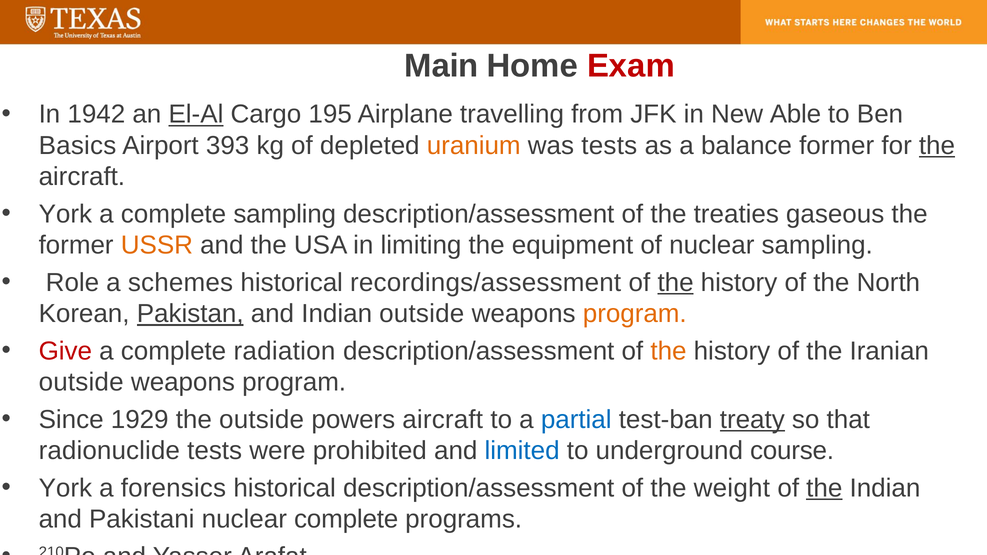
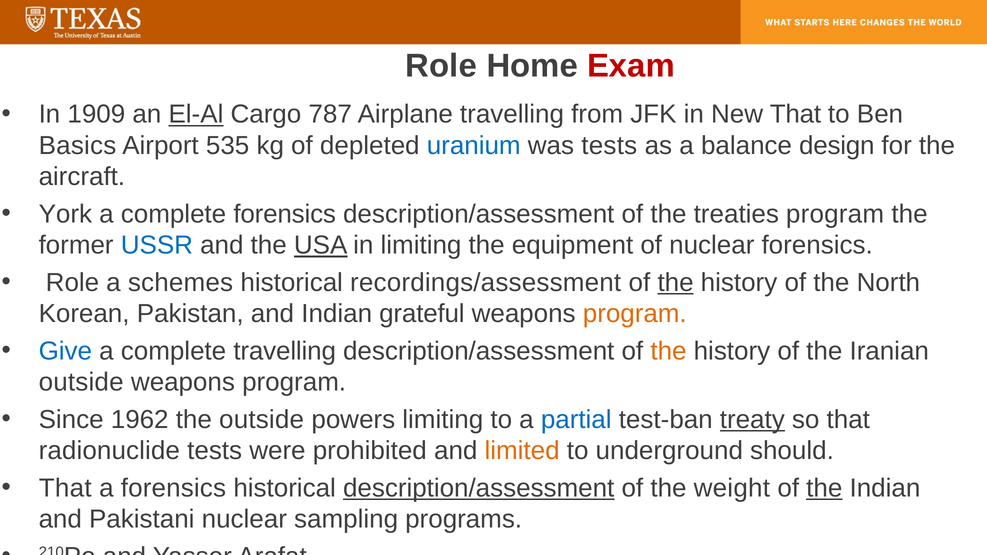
Main: Main -> Role (441, 66)
1942: 1942 -> 1909 (96, 114)
195: 195 -> 787 (330, 114)
New Able: Able -> That (795, 114)
393: 393 -> 535 (228, 146)
uranium colour: orange -> blue (474, 146)
balance former: former -> design (837, 146)
the underline: present -> none (937, 146)
complete sampling: sampling -> forensics (285, 214)
treaties gaseous: gaseous -> program (835, 214)
USSR colour: orange -> blue (157, 245)
USA underline: none -> present (321, 245)
nuclear sampling: sampling -> forensics (817, 245)
Pakistan underline: present -> none (190, 314)
Indian outside: outside -> grateful (422, 314)
Give colour: red -> blue (65, 351)
complete radiation: radiation -> travelling (285, 351)
1929: 1929 -> 1962 (140, 420)
powers aircraft: aircraft -> limiting (443, 420)
limited colour: blue -> orange (522, 451)
course: course -> should (792, 451)
York: York -> That (65, 488)
description/assessment underline: none -> present (479, 488)
nuclear complete: complete -> sampling (346, 519)
